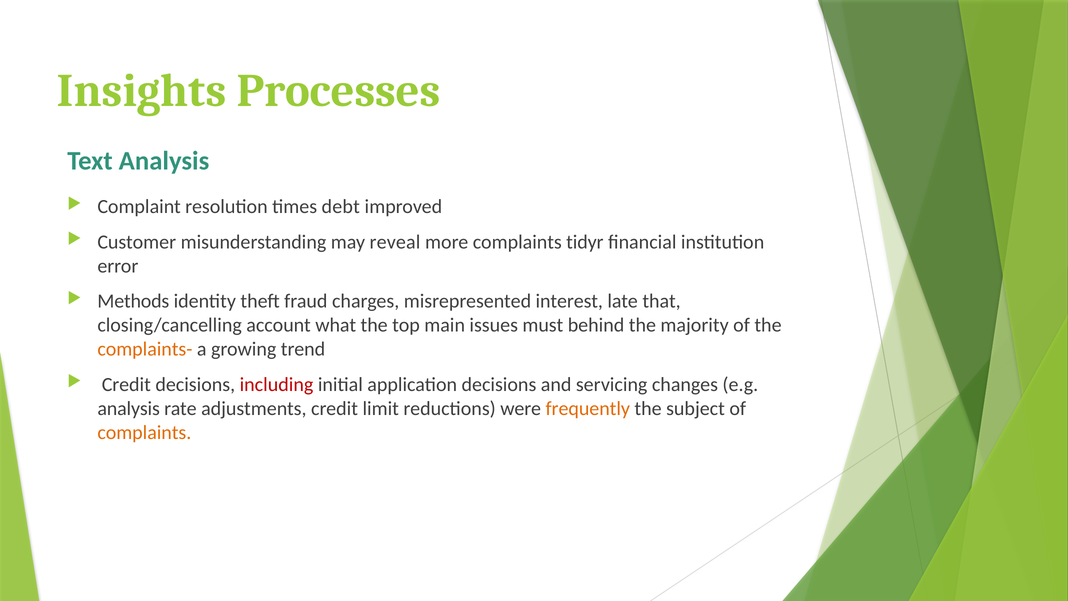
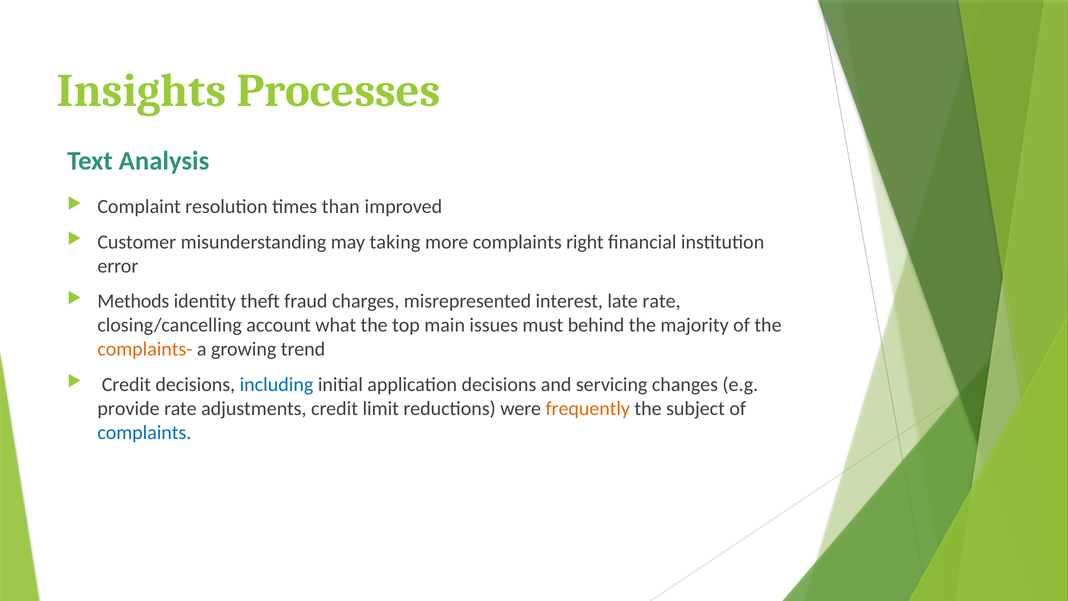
debt: debt -> than (341, 207)
reveal: reveal -> taking (395, 242)
tidyr: tidyr -> right (585, 242)
late that: that -> rate (662, 301)
including colour: red -> blue (276, 384)
analysis: analysis -> provide (129, 408)
complaints colour: orange -> blue (144, 432)
